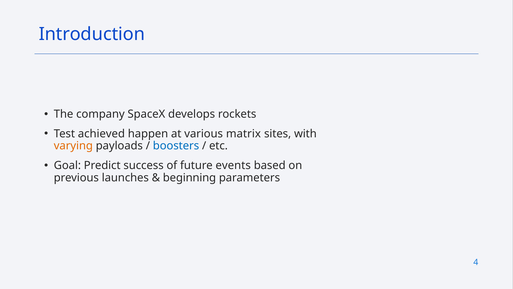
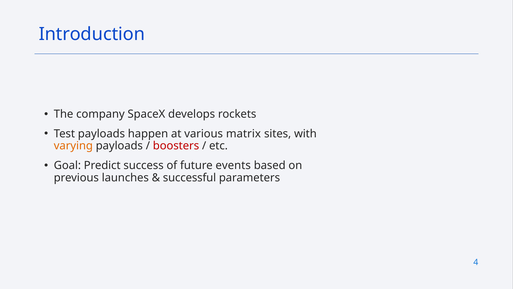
Test achieved: achieved -> payloads (101, 134)
boosters colour: blue -> red (176, 146)
beginning: beginning -> successful (189, 177)
